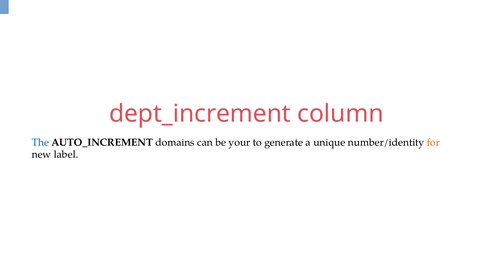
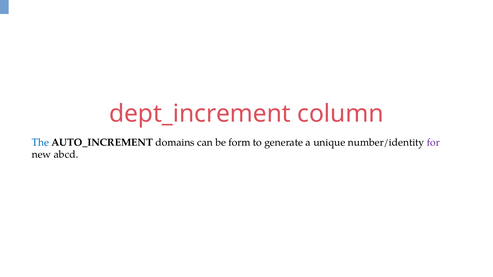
your: your -> form (240, 142)
for colour: orange -> purple (433, 142)
label: label -> abcd (66, 155)
